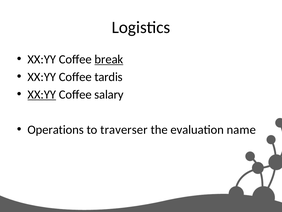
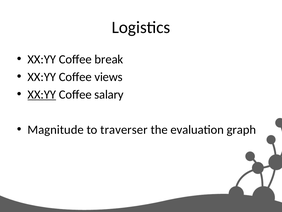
break underline: present -> none (109, 59)
tardis: tardis -> views (109, 77)
Operations: Operations -> Magnitude (56, 129)
name: name -> graph (241, 129)
